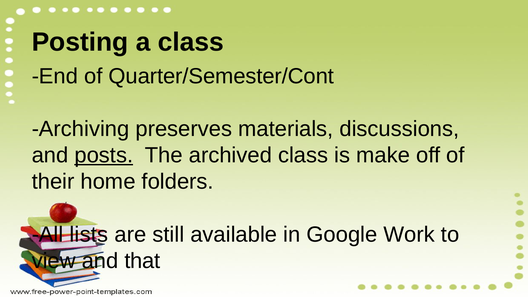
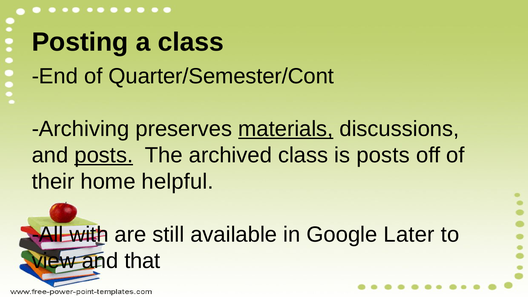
materials underline: none -> present (286, 129)
is make: make -> posts (383, 155)
folders: folders -> helpful (178, 182)
lists: lists -> with (89, 235)
Work: Work -> Later (409, 235)
